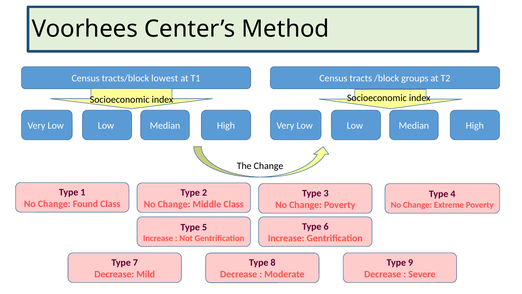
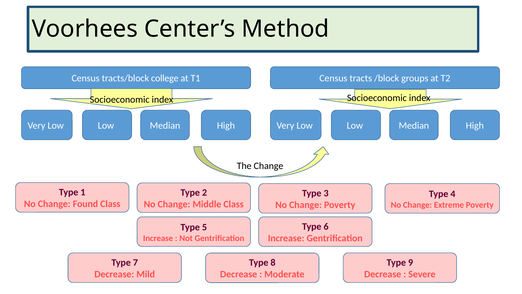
lowest: lowest -> college (165, 78)
